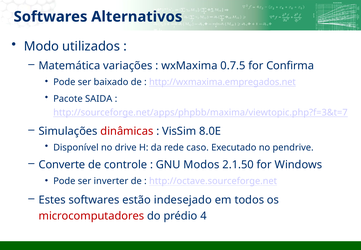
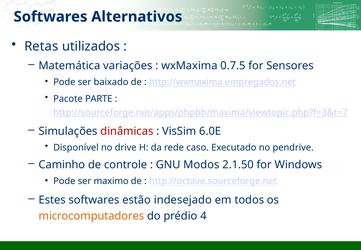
Modo: Modo -> Retas (41, 46)
Confirma: Confirma -> Sensores (290, 66)
SAIDA: SAIDA -> PARTE (99, 99)
8.0E: 8.0E -> 6.0E (210, 131)
Converte: Converte -> Caminho (62, 165)
inverter: inverter -> maximo (111, 181)
microcomputadores colour: red -> orange (91, 216)
